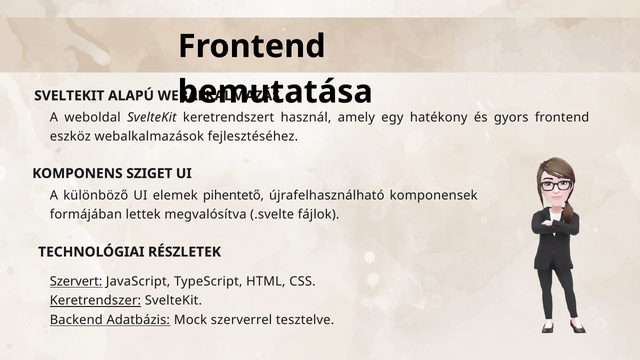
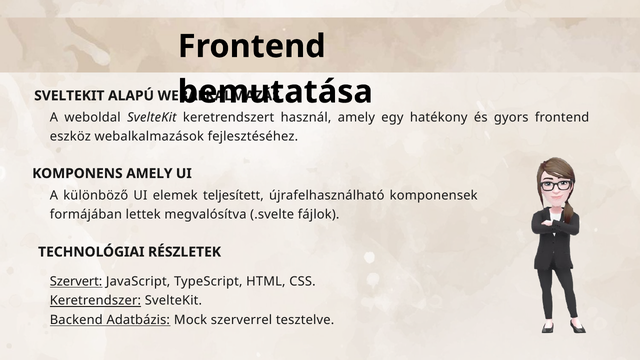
KOMPONENS SZIGET: SZIGET -> AMELY (149, 174)
pihentető: pihentető -> teljesített (233, 195)
